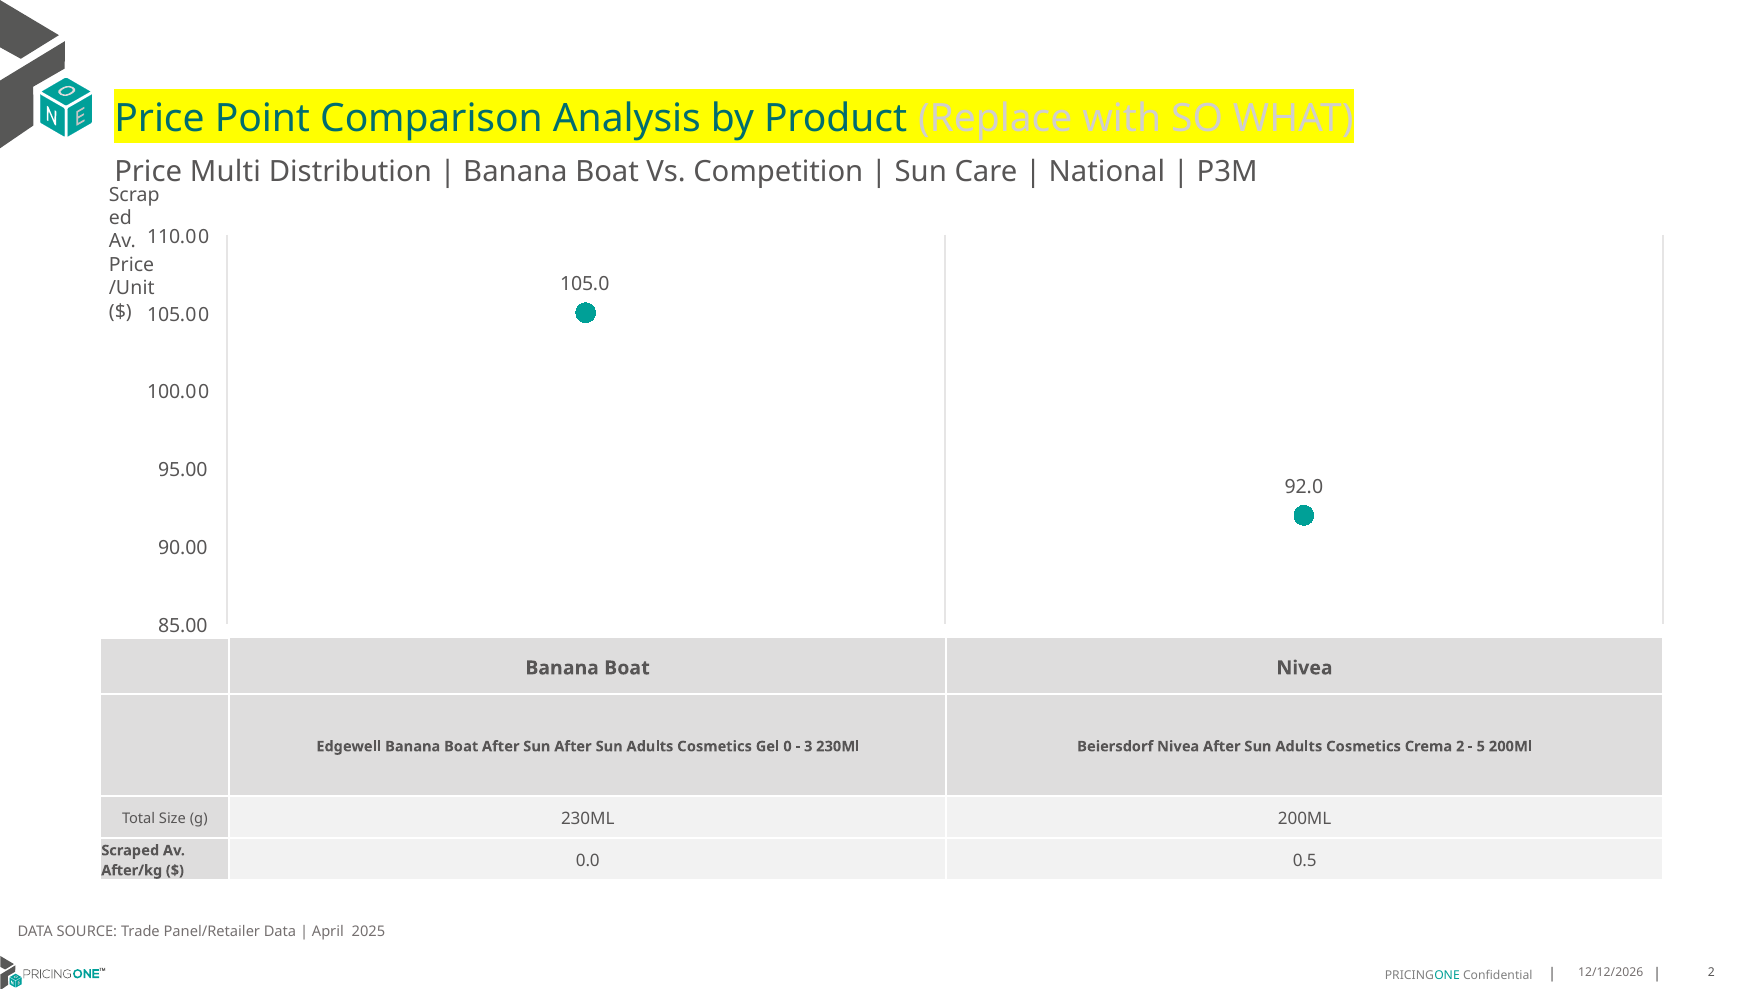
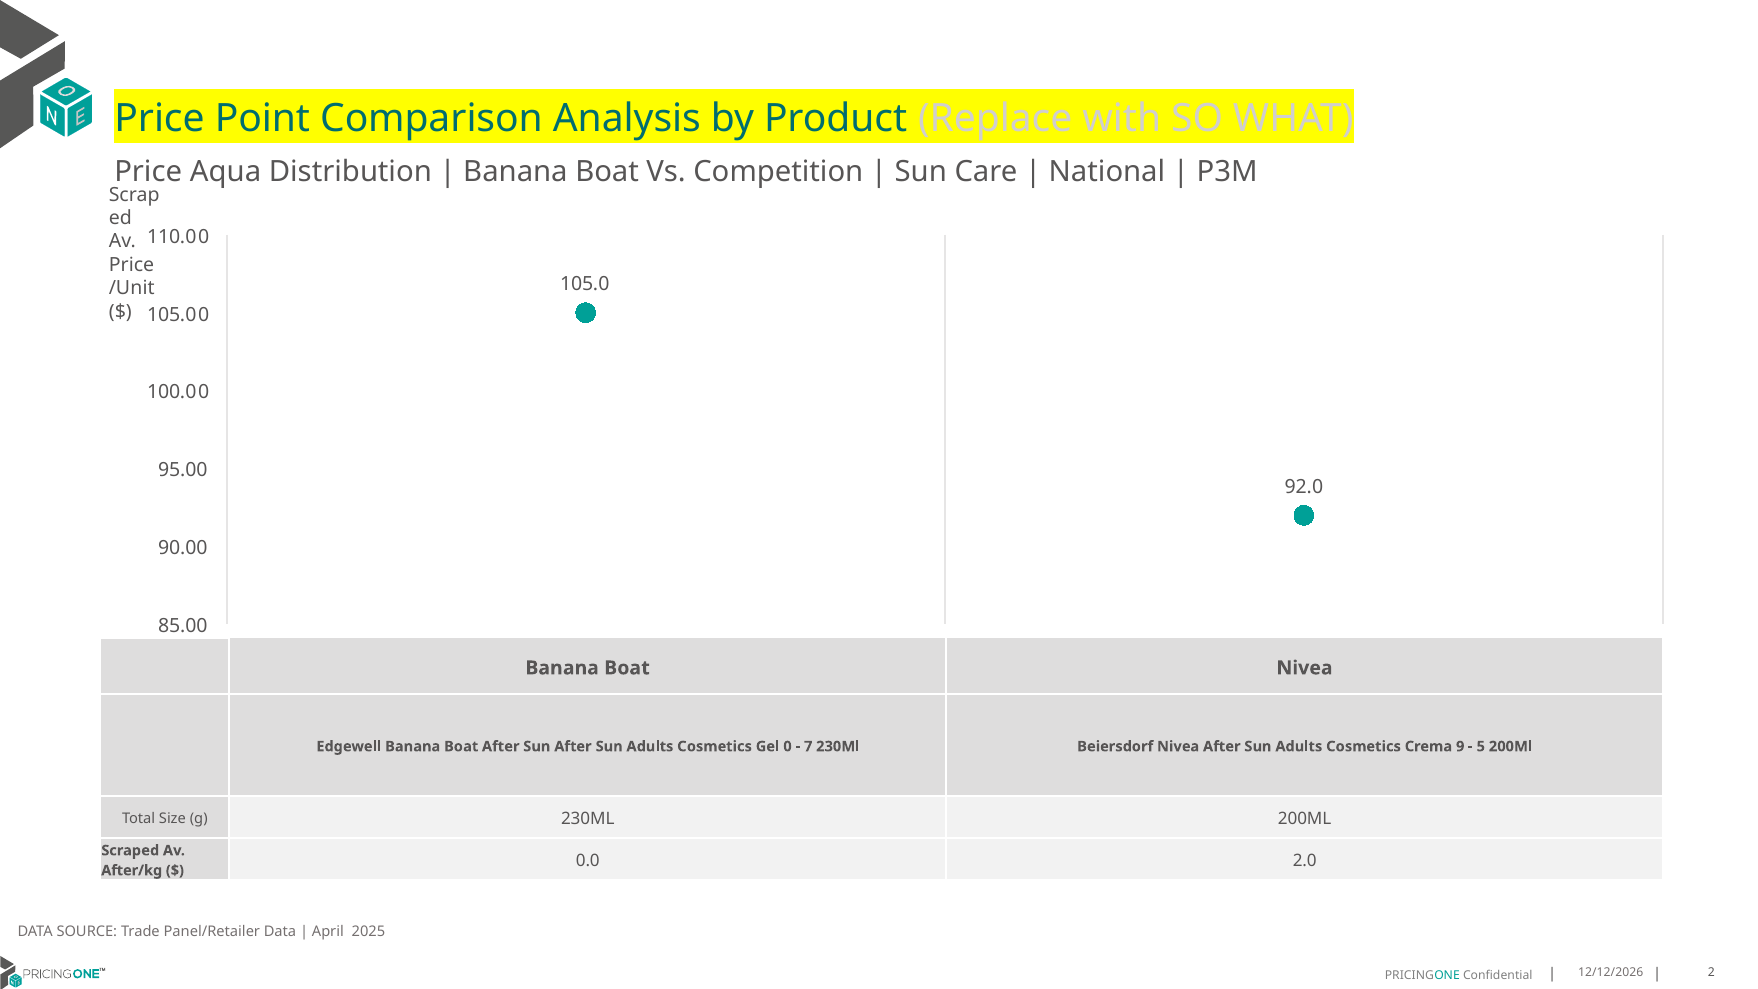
Multi: Multi -> Aqua (225, 171)
3: 3 -> 7 (808, 746)
Crema 2: 2 -> 9 (1460, 746)
0.5: 0.5 -> 2.0 (1305, 861)
